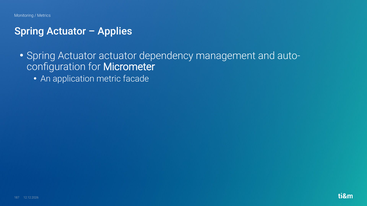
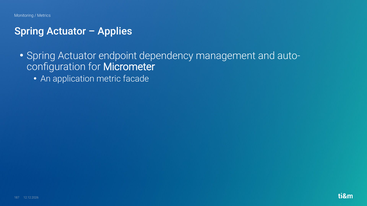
Actuator actuator: actuator -> endpoint (118, 56)
